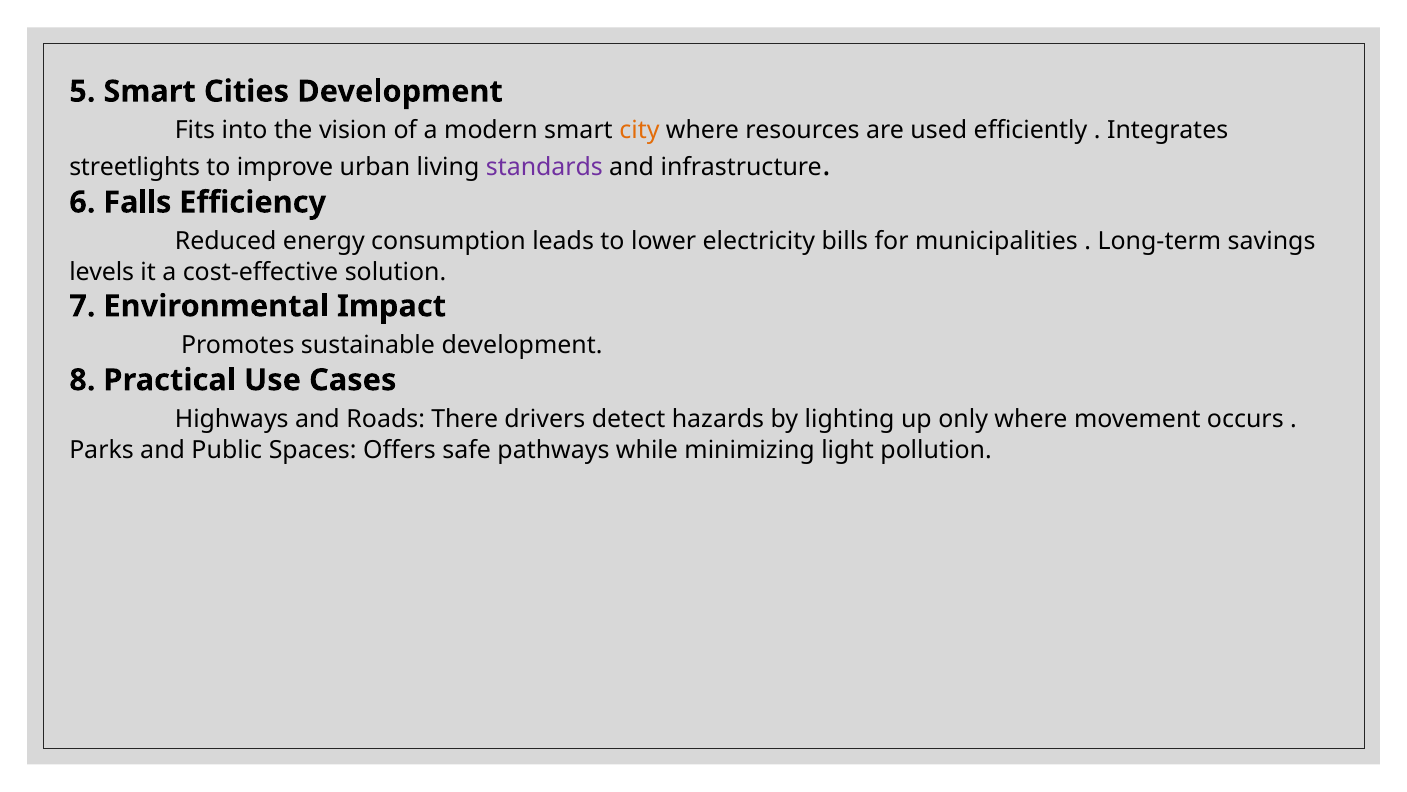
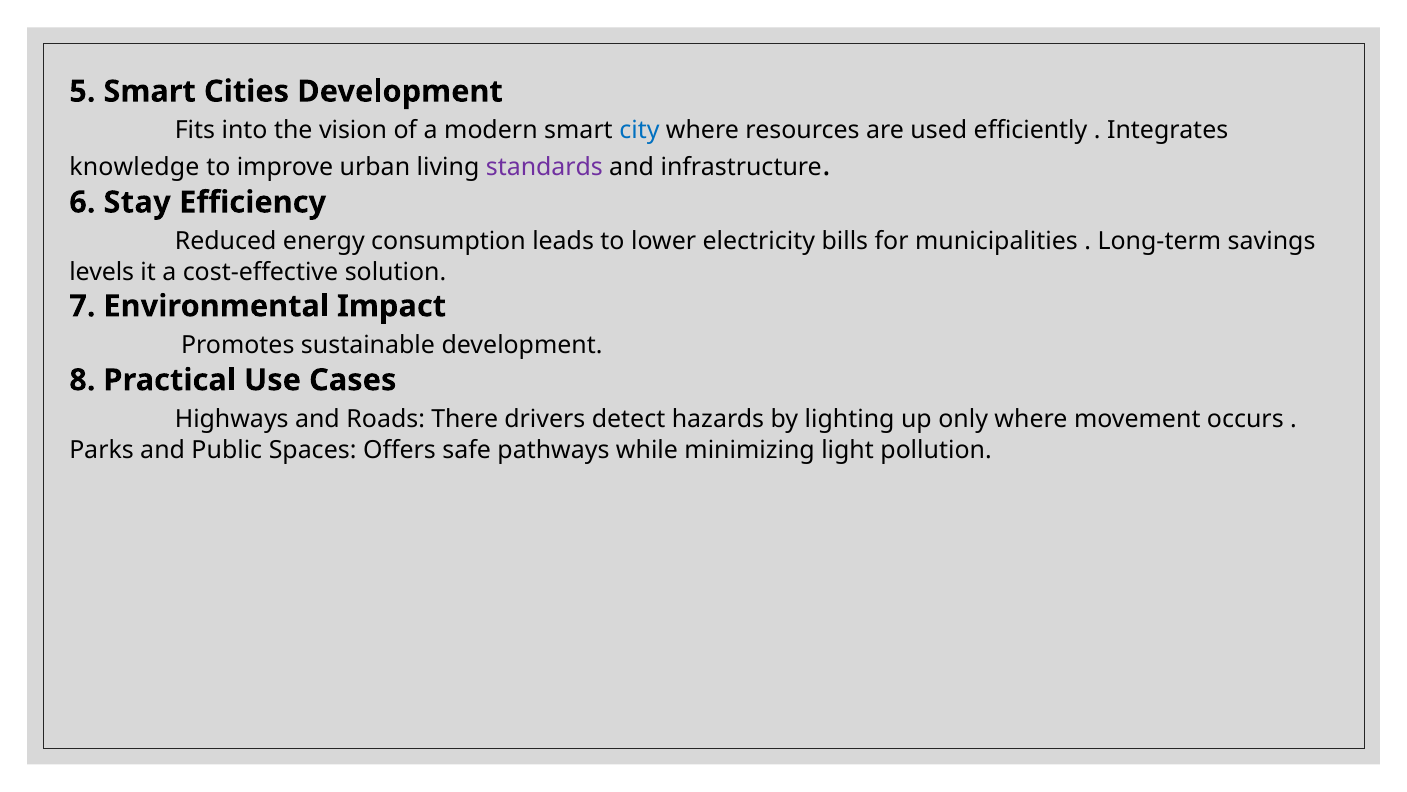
city colour: orange -> blue (639, 130)
streetlights: streetlights -> knowledge (134, 167)
Falls: Falls -> Stay (137, 202)
